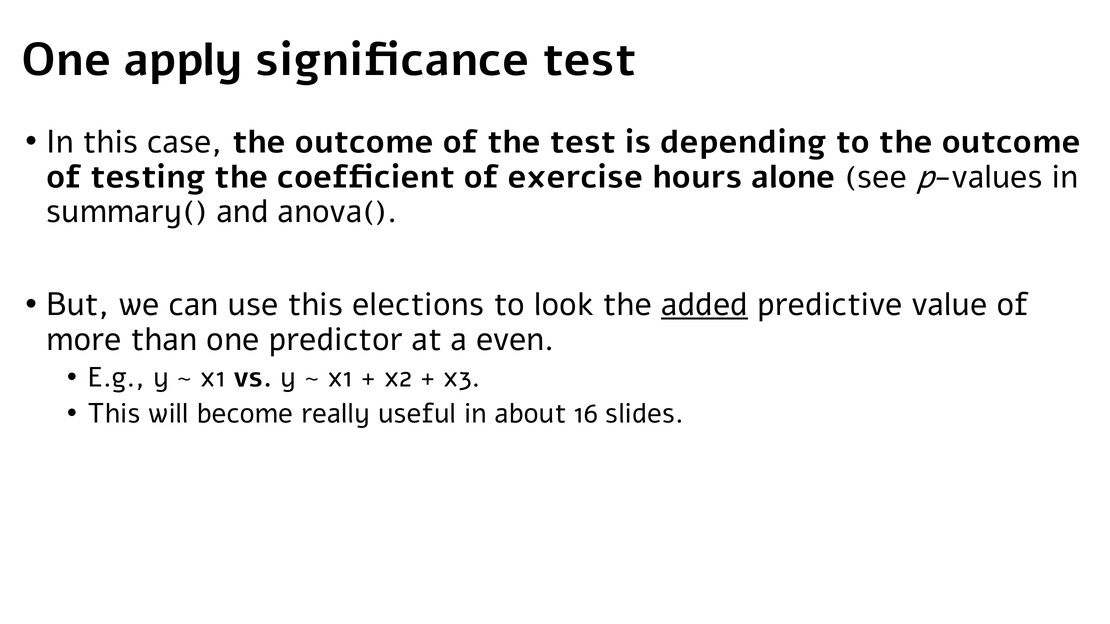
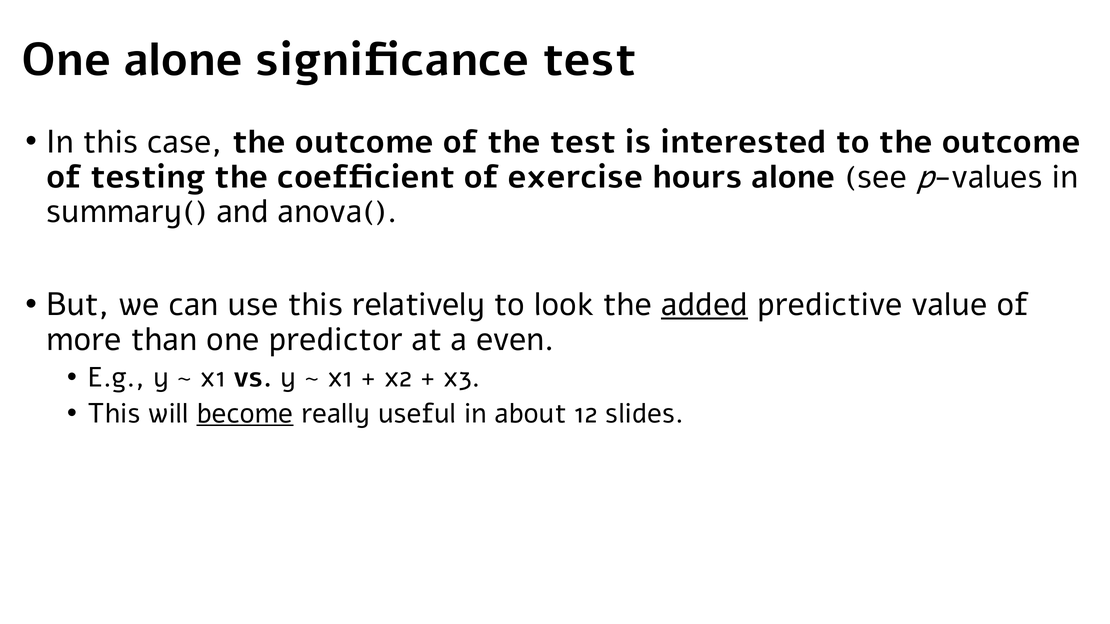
One apply: apply -> alone (183, 60)
depending: depending -> interested (744, 142)
elections: elections -> relatively (419, 305)
become underline: none -> present (245, 414)
16: 16 -> 12 (586, 414)
